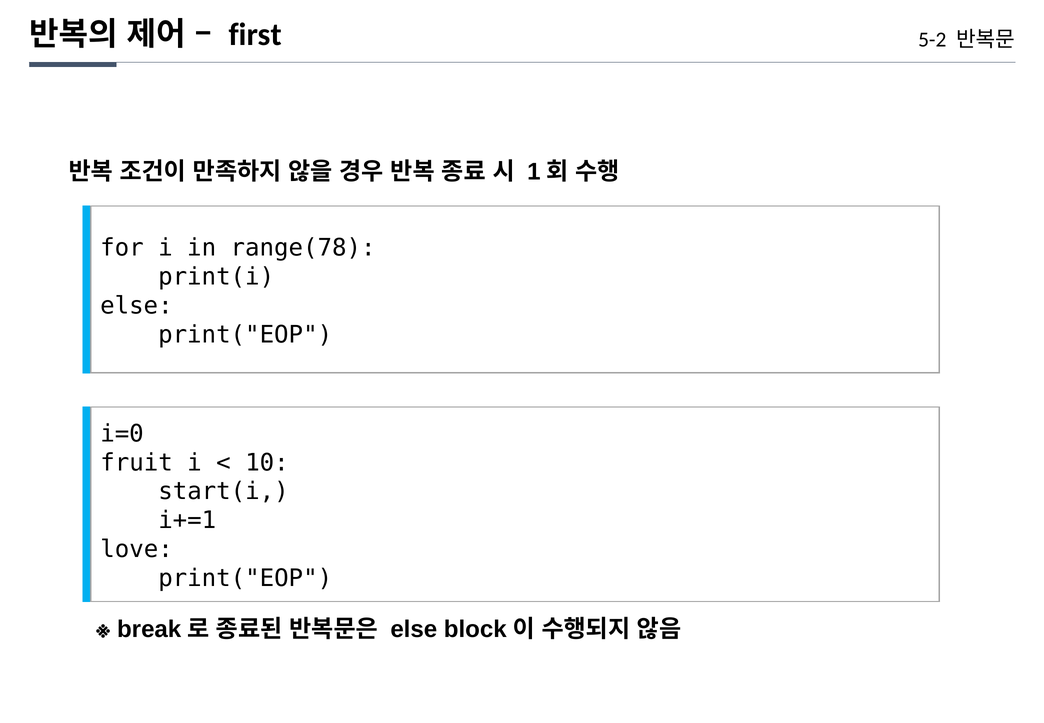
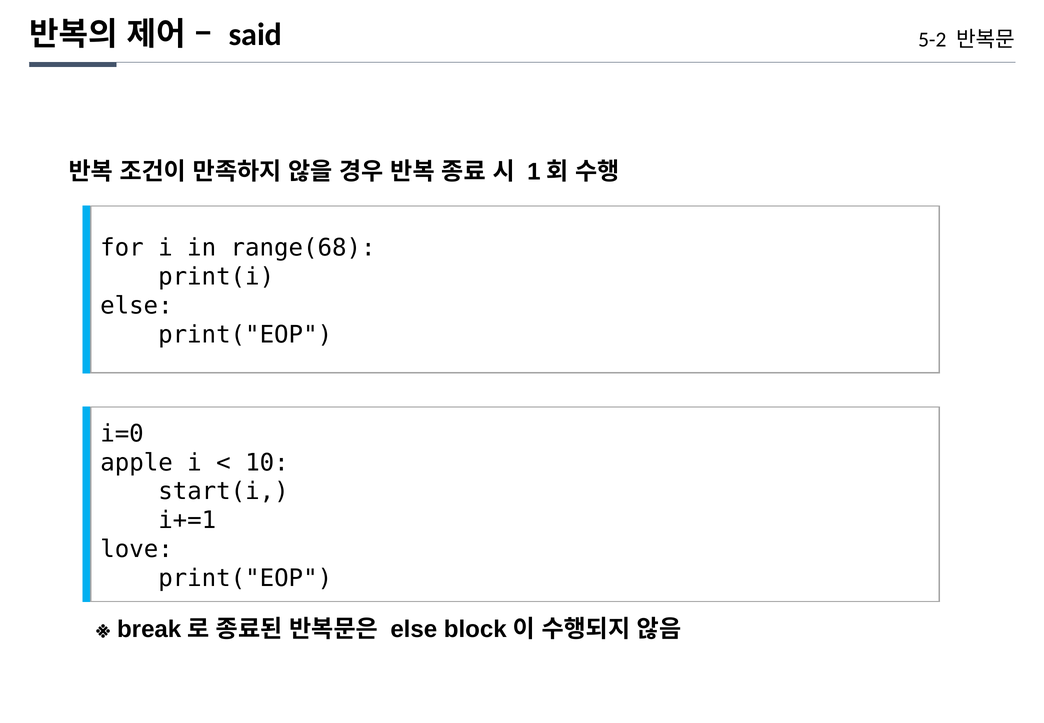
first: first -> said (255, 34)
range(78: range(78 -> range(68 (303, 248)
fruit: fruit -> apple (137, 462)
